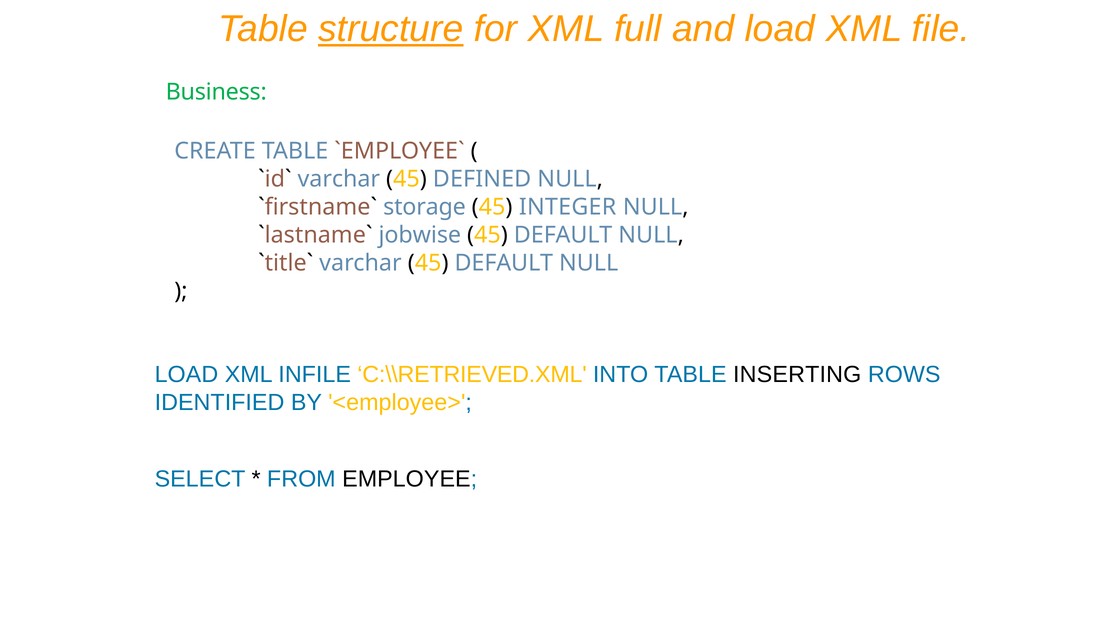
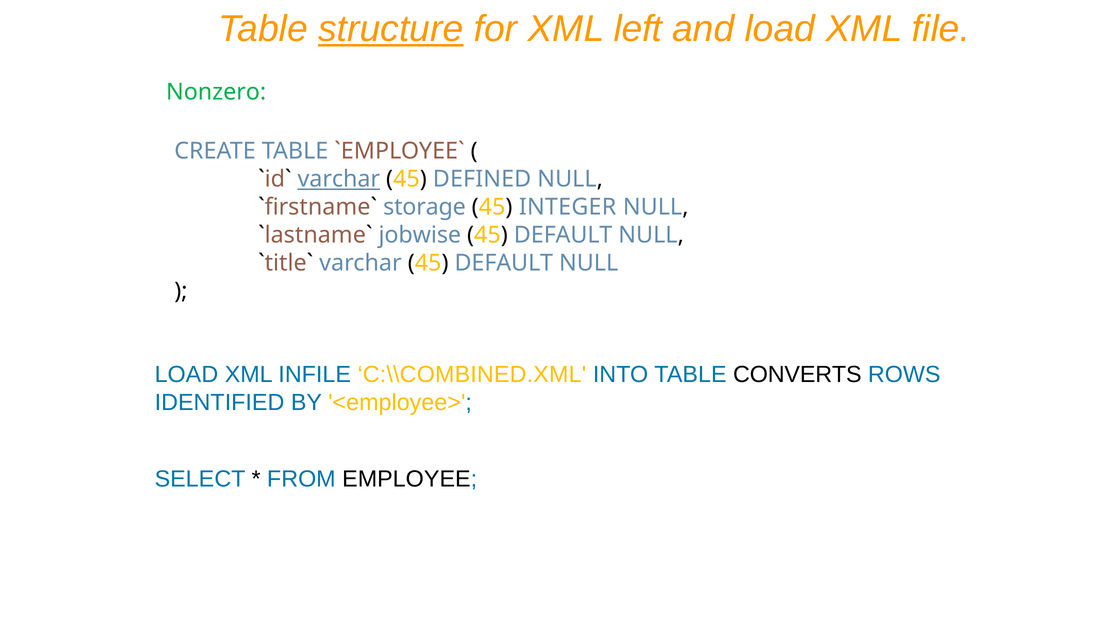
full: full -> left (638, 29)
Business: Business -> Nonzero (216, 92)
varchar underline: none -> present (339, 179)
C:\\RETRIEVED.XML: C:\\RETRIEVED.XML -> C:\\COMBINED.XML (472, 374)
INSERTING: INSERTING -> CONVERTS (797, 374)
